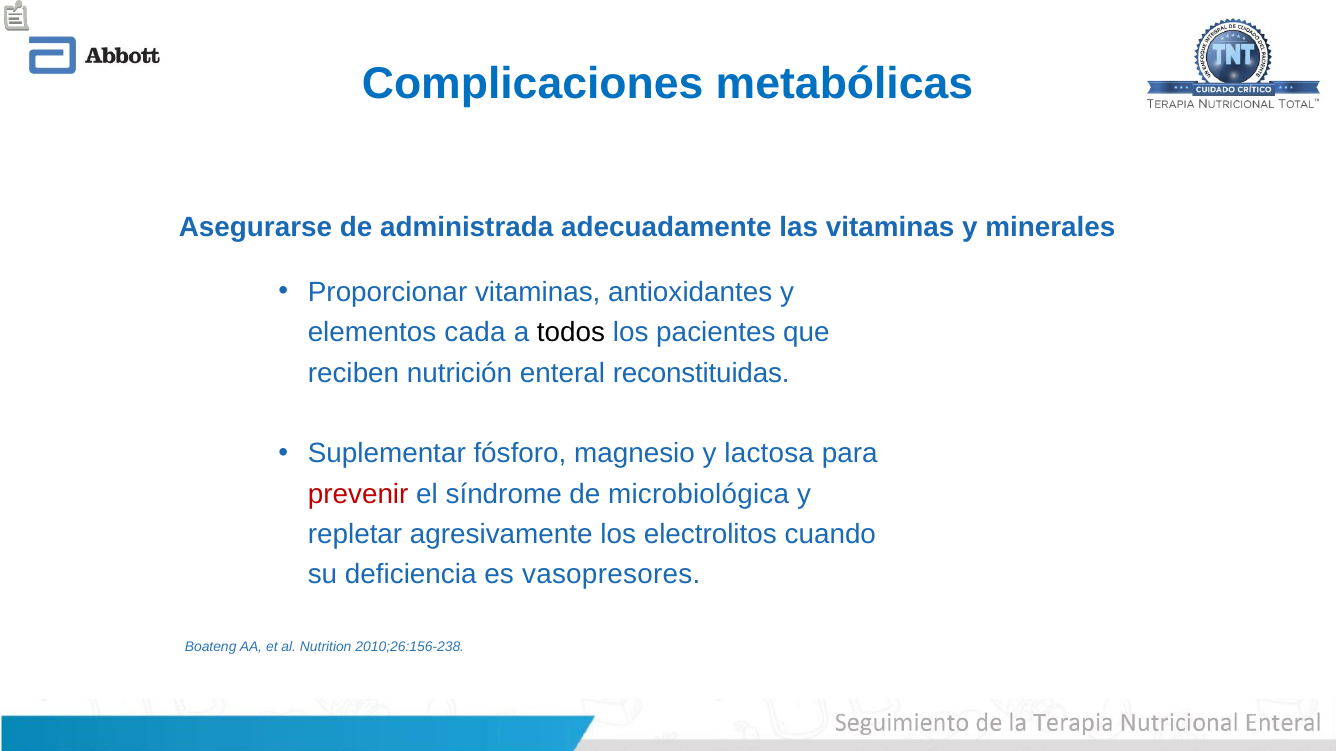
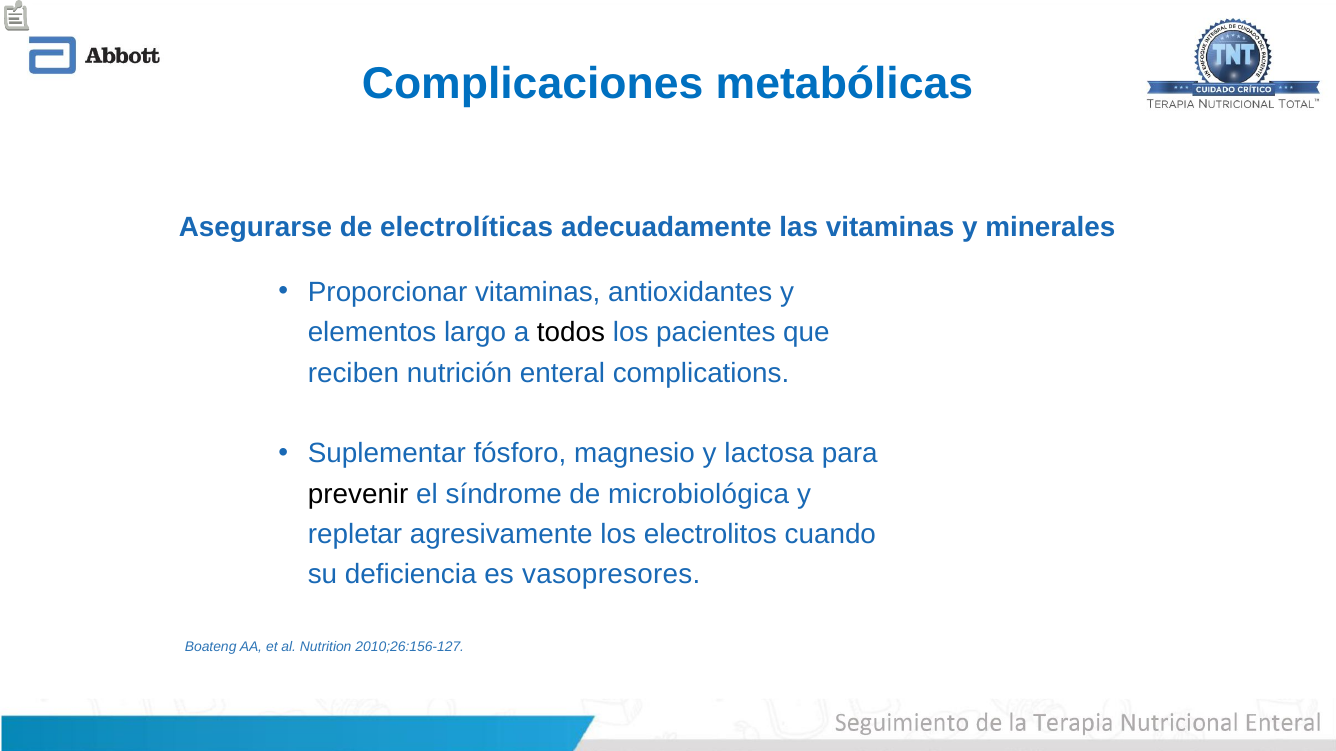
administrada: administrada -> electrolíticas (467, 227)
cada: cada -> largo (475, 333)
reconstituidas: reconstituidas -> complications (701, 373)
prevenir colour: red -> black (358, 494)
2010;26:156-238: 2010;26:156-238 -> 2010;26:156-127 (410, 647)
